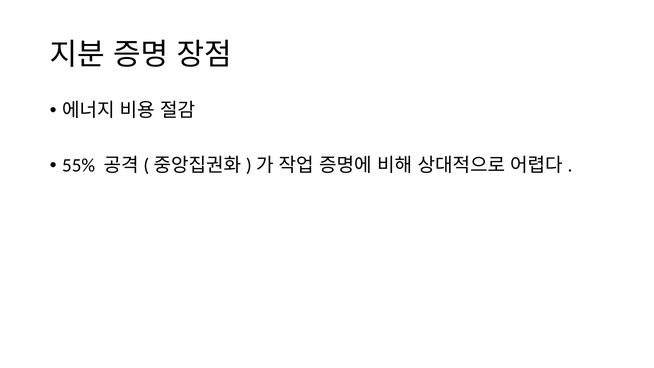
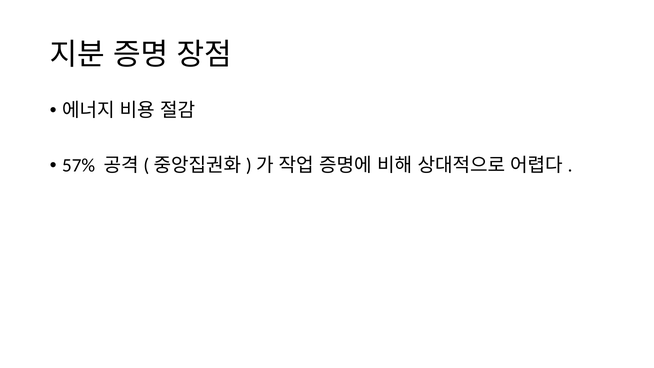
55%: 55% -> 57% (79, 165)
